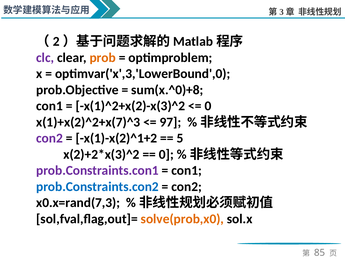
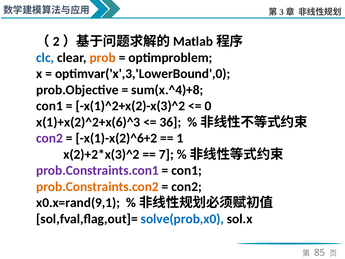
clc colour: purple -> blue (45, 58)
sum(x.^0)+8: sum(x.^0)+8 -> sum(x.^4)+8 (167, 90)
x(1)+x(2)^2+x(7)^3: x(1)+x(2)^2+x(7)^3 -> x(1)+x(2)^2+x(6)^3 (88, 122)
97: 97 -> 36 (170, 122)
x(1)-x(2)^1+2: x(1)-x(2)^1+2 -> x(1)-x(2)^6+2 (116, 138)
5: 5 -> 1 (180, 138)
0: 0 -> 7 (166, 154)
prob.Constraints.con2 colour: blue -> orange (97, 186)
x0.x=rand(7,3: x0.x=rand(7,3 -> x0.x=rand(9,1 (78, 203)
solve(prob,x0 colour: orange -> blue (182, 219)
